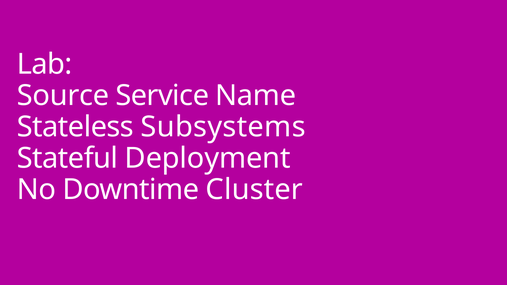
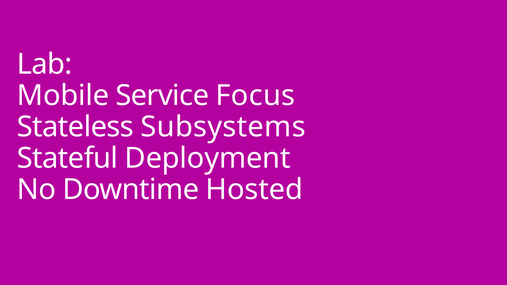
Source: Source -> Mobile (63, 96)
Name: Name -> Focus (255, 96)
Cluster: Cluster -> Hosted (254, 190)
